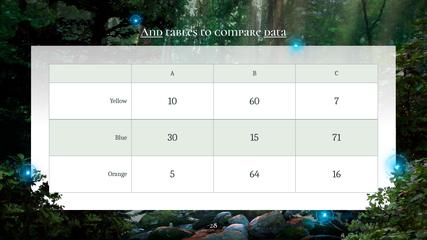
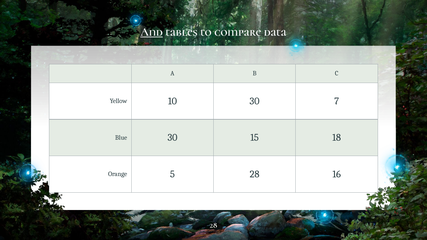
data underline: present -> none (275, 32)
10 60: 60 -> 30 (255, 101)
71: 71 -> 18 (337, 138)
5 64: 64 -> 28 (255, 174)
